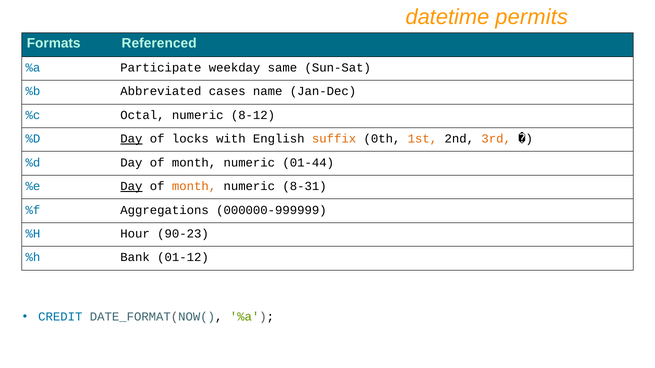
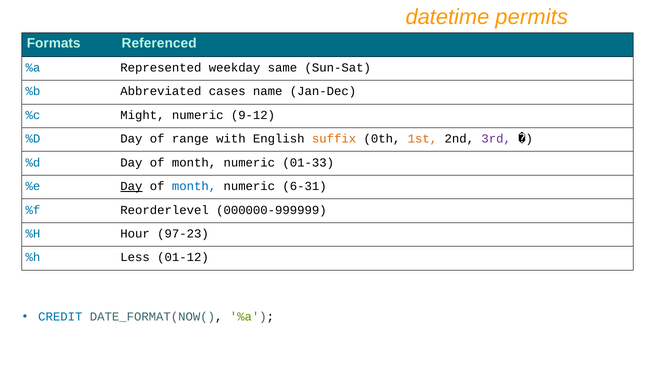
Participate: Participate -> Represented (161, 68)
Octal: Octal -> Might (142, 115)
8-12: 8-12 -> 9-12 (253, 115)
Day underline: present -> none (131, 139)
locks: locks -> range (190, 139)
3rd colour: orange -> purple (496, 139)
01-44: 01-44 -> 01-33 (308, 163)
month colour: orange -> blue (194, 186)
8-31: 8-31 -> 6-31 (305, 186)
Aggregations: Aggregations -> Reorderlevel (165, 210)
90-23: 90-23 -> 97-23 (183, 234)
Bank: Bank -> Less (135, 258)
